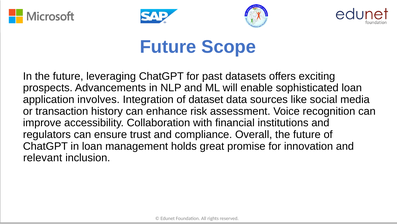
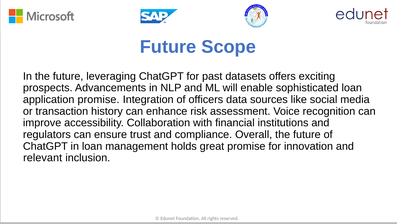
application involves: involves -> promise (99, 99)
dataset: dataset -> officers (206, 99)
